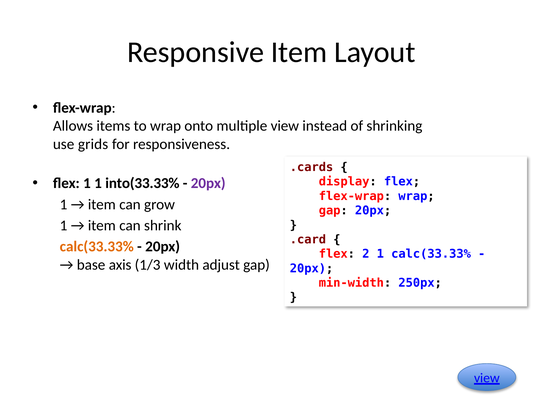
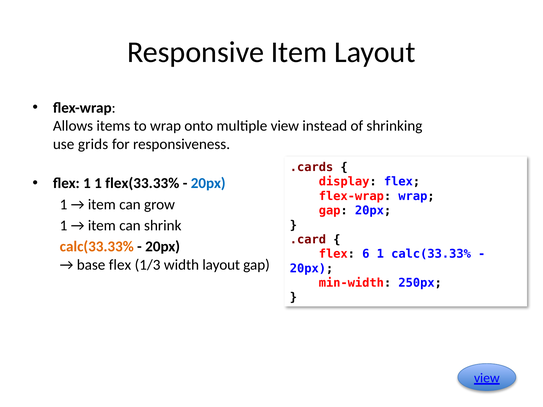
into(33.33%: into(33.33% -> flex(33.33% (142, 183)
20px colour: purple -> blue (208, 183)
2: 2 -> 6 (366, 254)
base axis: axis -> flex (120, 265)
width adjust: adjust -> layout (221, 265)
